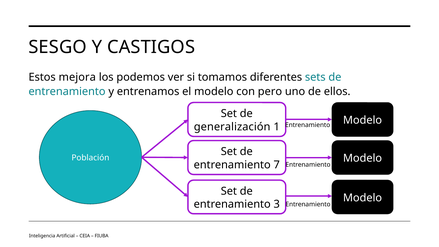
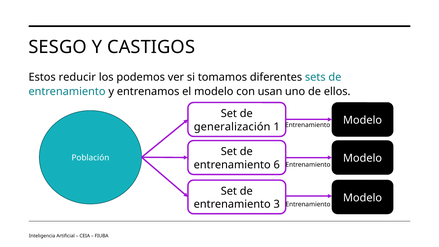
mejora: mejora -> reducir (77, 77)
pero: pero -> usan (270, 92)
7: 7 -> 6 (277, 165)
